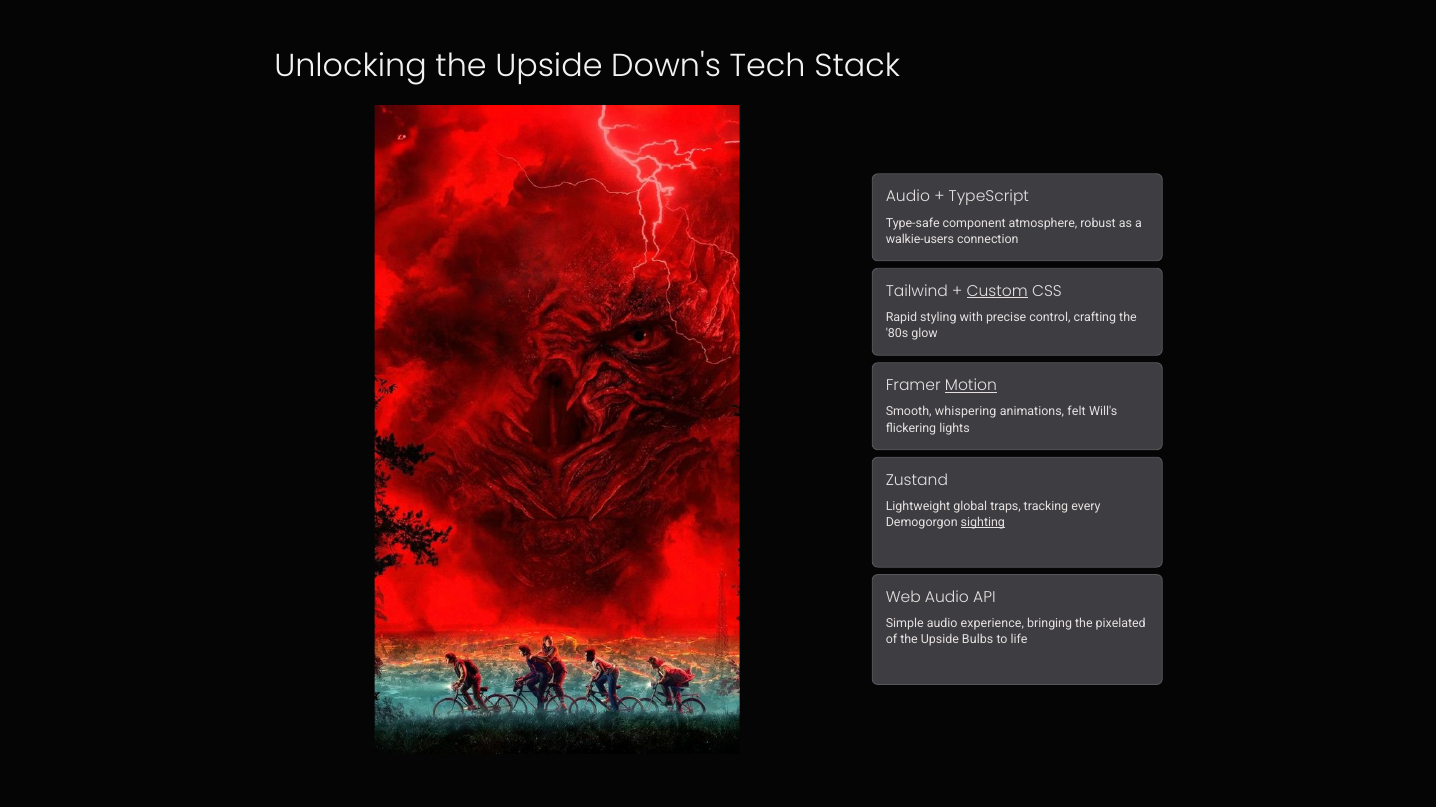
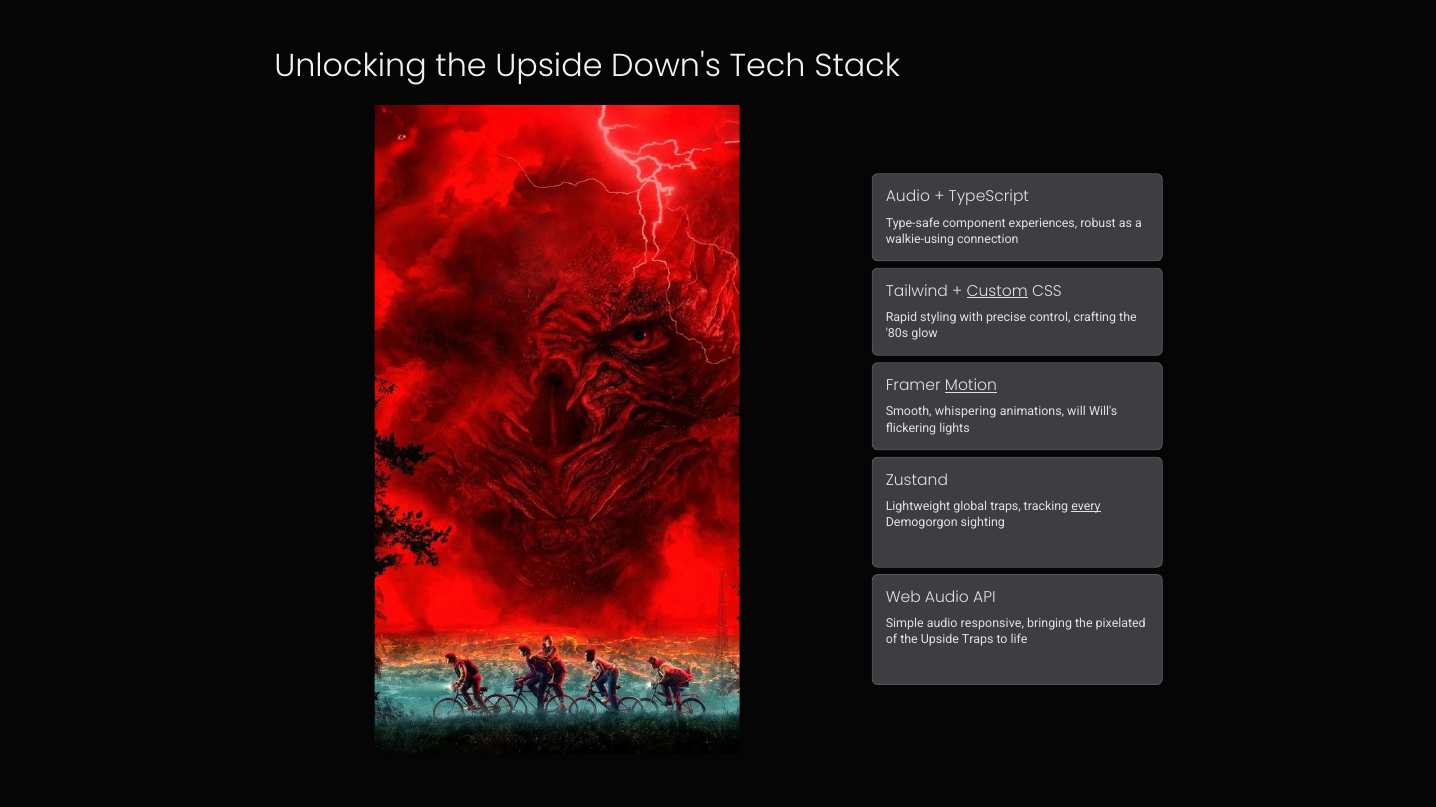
atmosphere: atmosphere -> experiences (1043, 223)
walkie-users: walkie-users -> walkie-using (920, 239)
felt: felt -> will (1077, 412)
every underline: none -> present (1086, 507)
sighting underline: present -> none (983, 523)
experience: experience -> responsive (992, 624)
Upside Bulbs: Bulbs -> Traps (978, 640)
